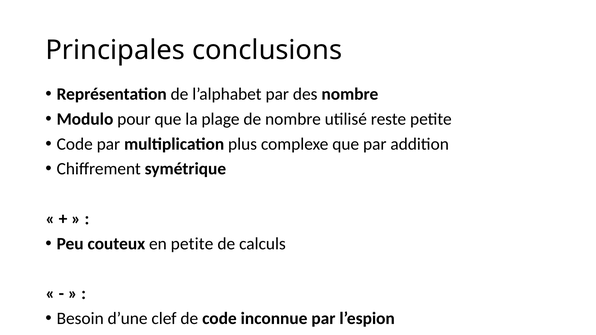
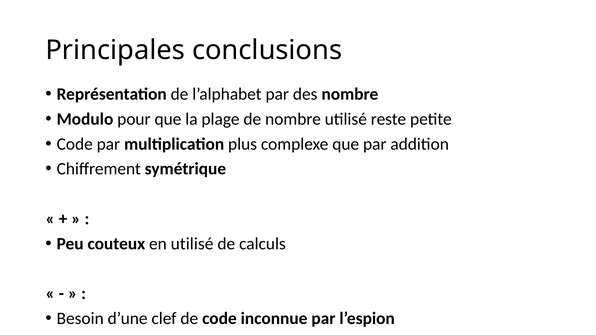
en petite: petite -> utilisé (192, 244)
